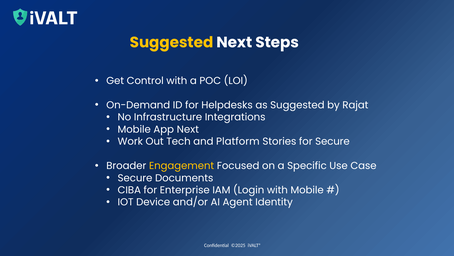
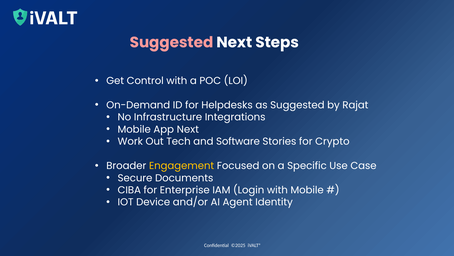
Suggested colour: yellow -> pink (172, 42)
Platform: Platform -> Software (238, 141)
for Secure: Secure -> Crypto (332, 141)
